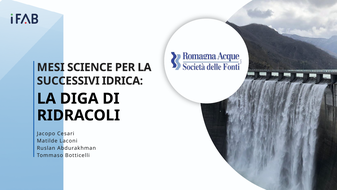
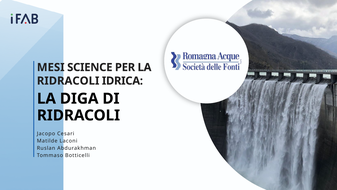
SUCCESSIVI: SUCCESSIVI -> RIDRACOLI (68, 81)
